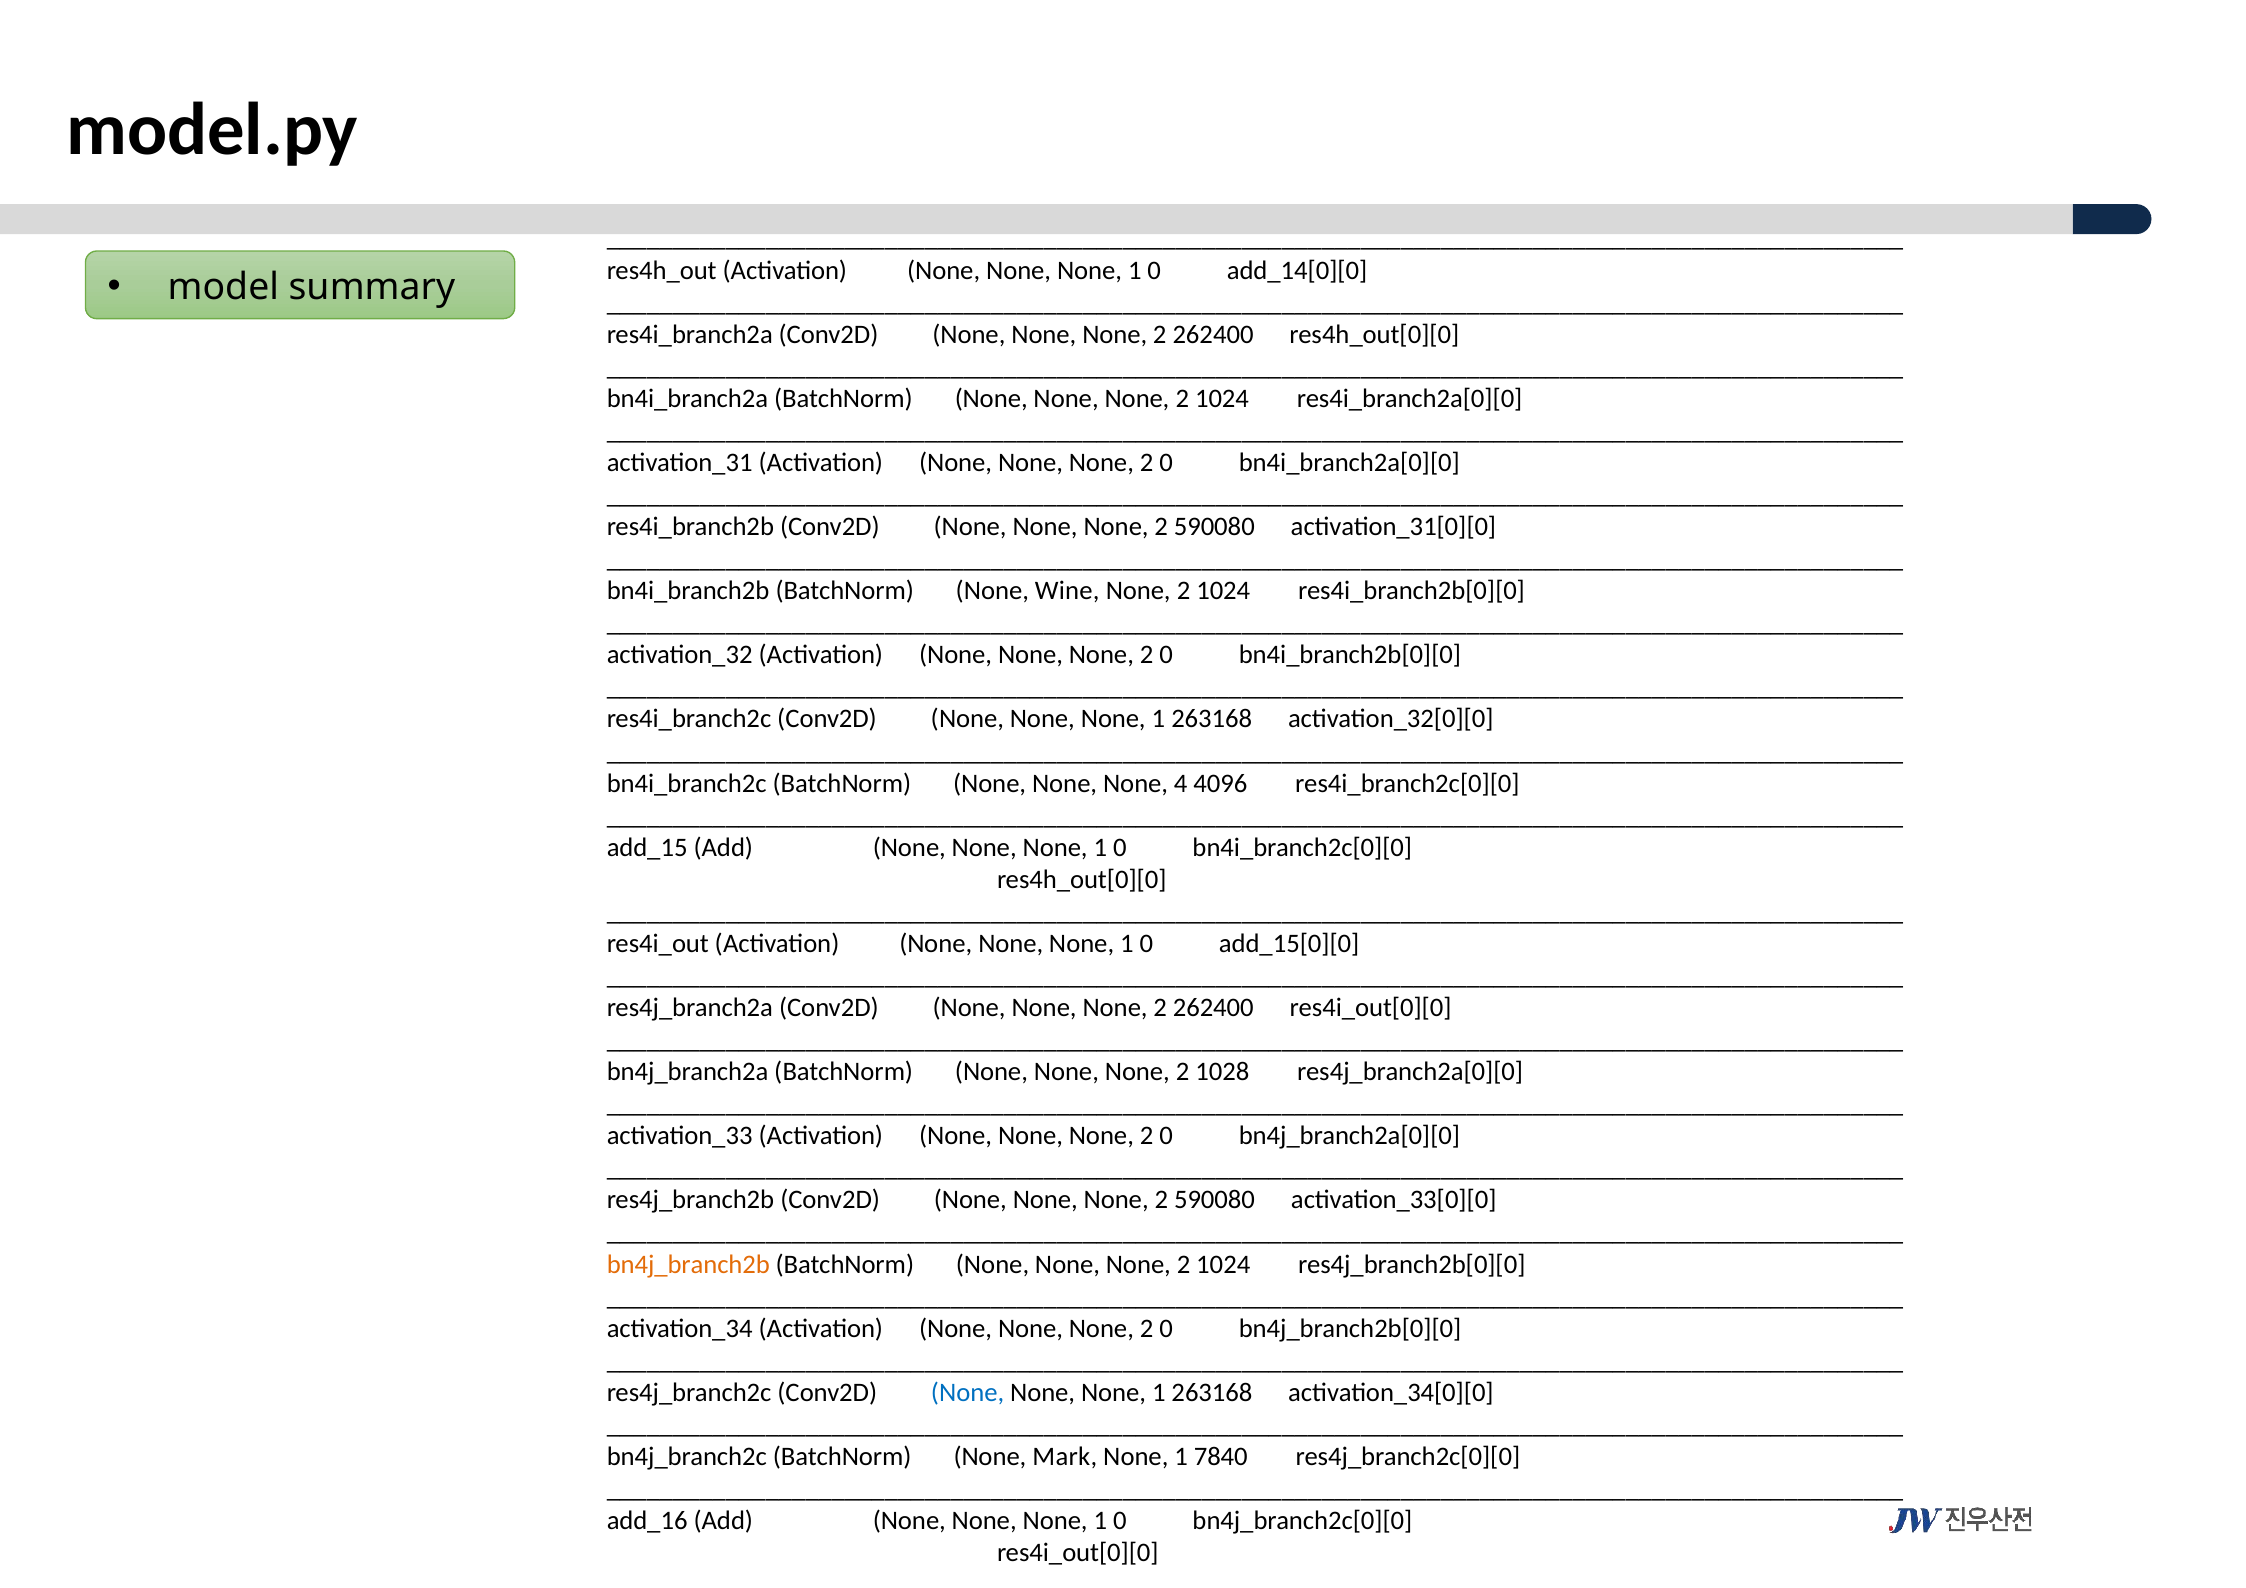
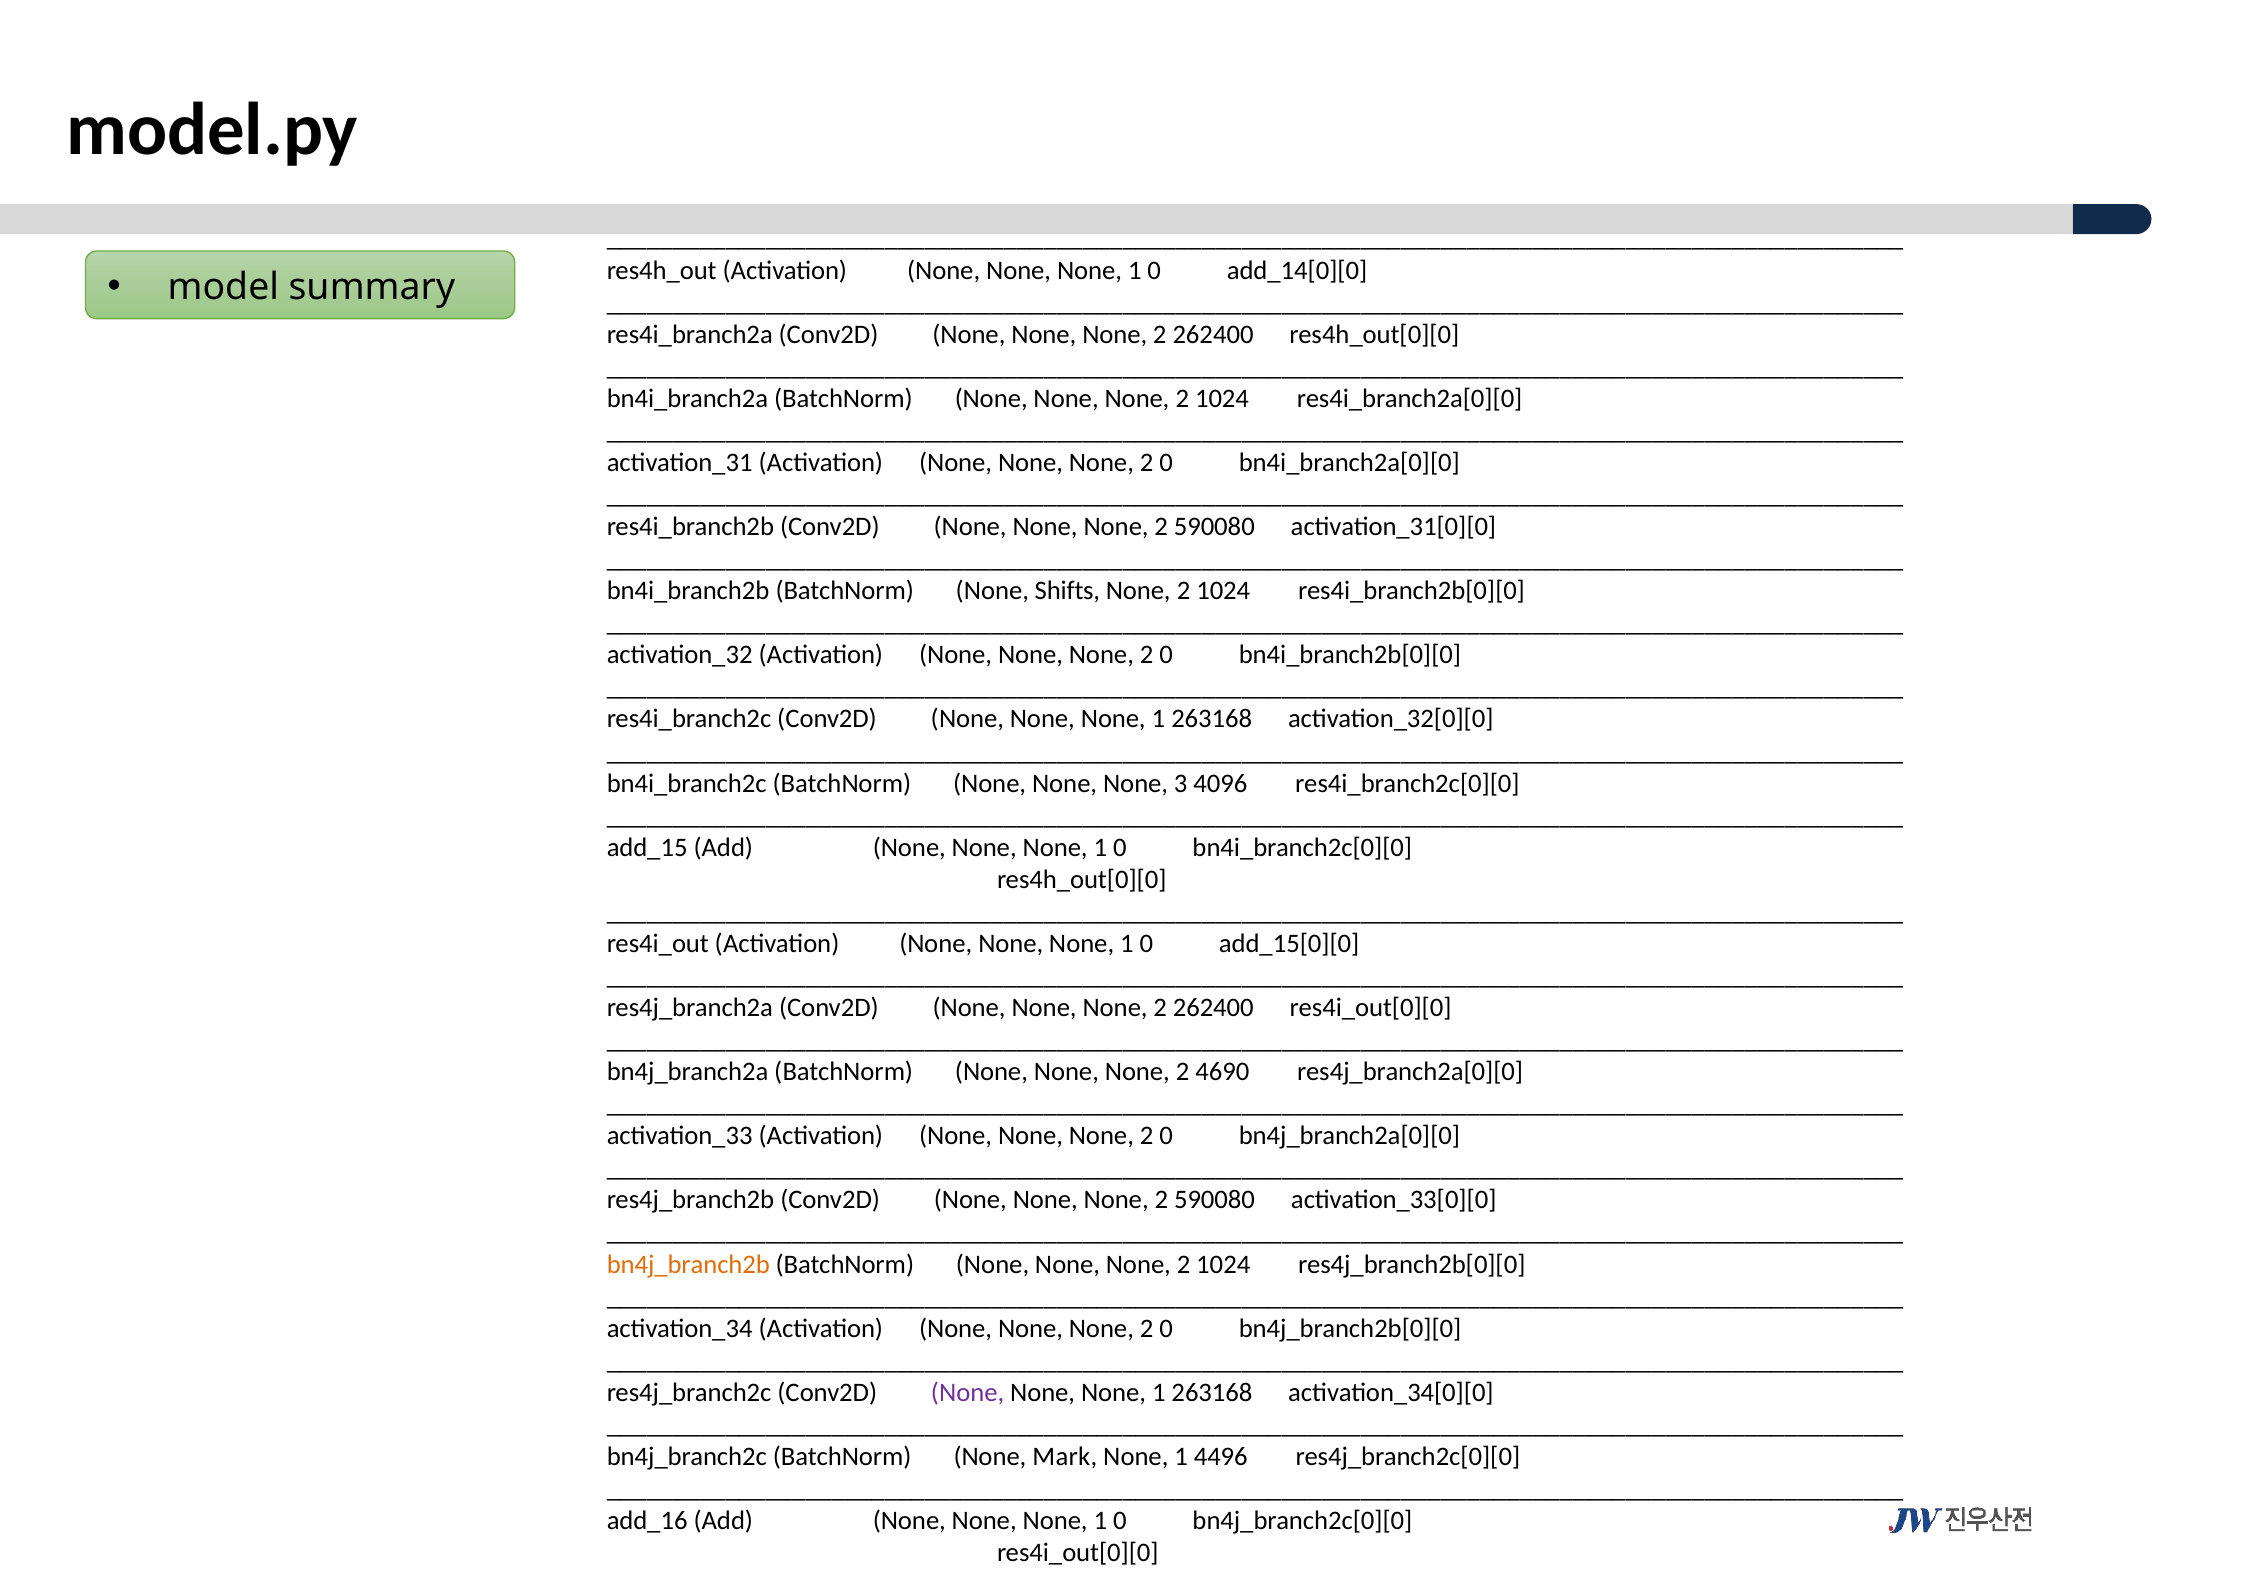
Wine: Wine -> Shifts (1067, 591)
4: 4 -> 3 (1181, 783)
1028: 1028 -> 4690 (1222, 1072)
None colour: blue -> purple (968, 1393)
7840: 7840 -> 4496 (1221, 1457)
